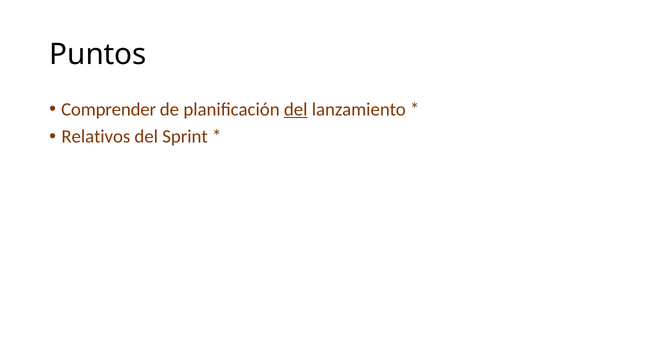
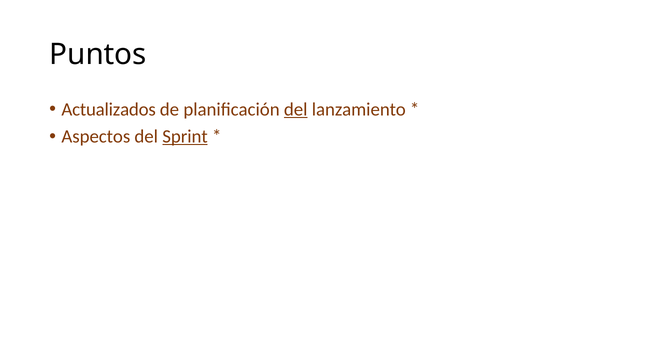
Comprender: Comprender -> Actualizados (109, 109)
Relativos: Relativos -> Aspectos (96, 137)
Sprint underline: none -> present (185, 137)
